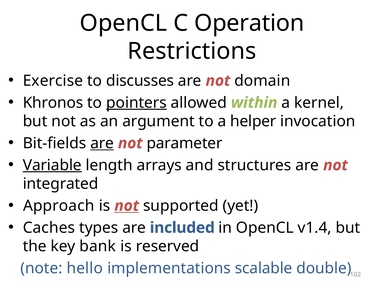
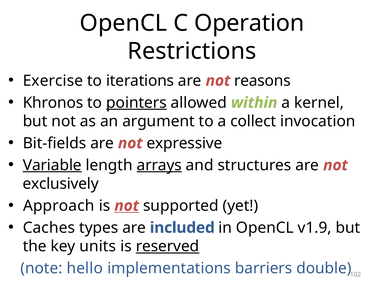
discusses: discusses -> iterations (140, 81)
domain: domain -> reasons (262, 81)
helper: helper -> collect (253, 121)
are underline: present -> none (102, 143)
parameter: parameter -> expressive (184, 143)
arrays underline: none -> present (159, 165)
integrated: integrated -> exclusively (61, 184)
v1.4: v1.4 -> v1.9 (315, 228)
bank: bank -> units (98, 246)
reserved underline: none -> present (168, 246)
scalable: scalable -> barriers (264, 268)
